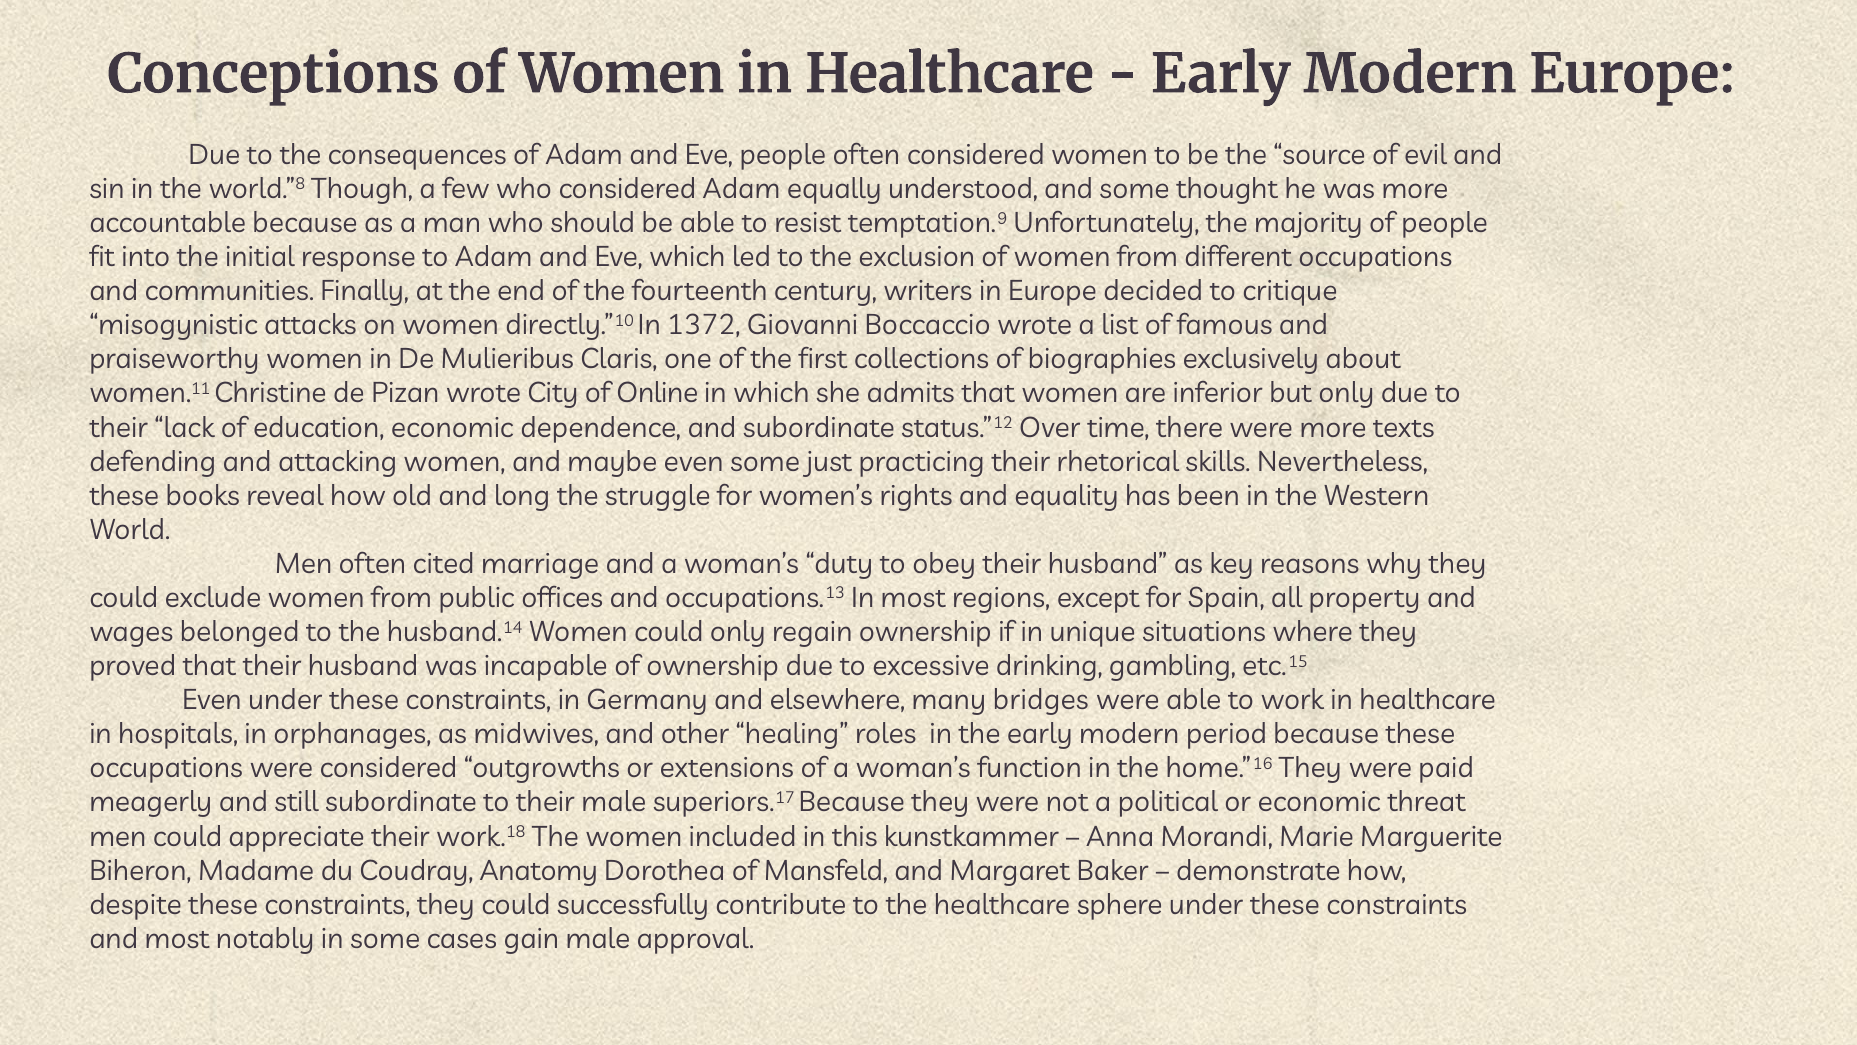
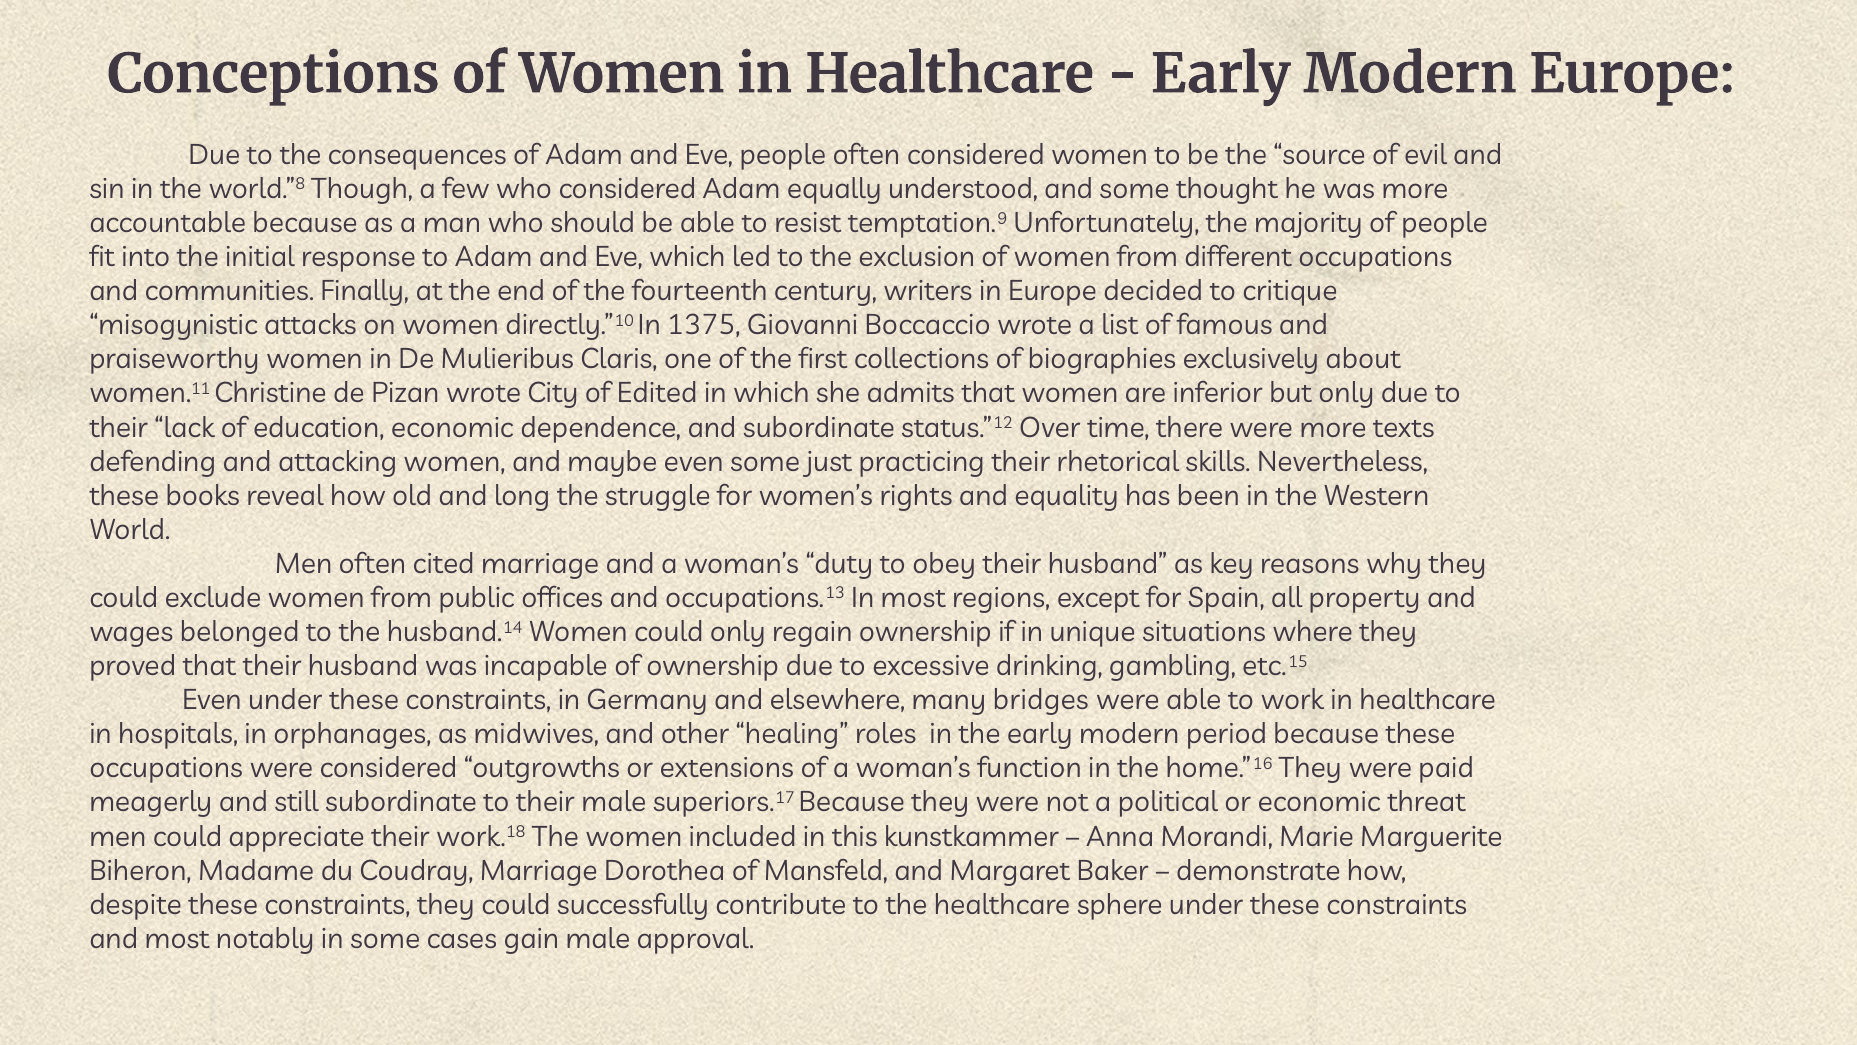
1372: 1372 -> 1375 (704, 325)
Online: Online -> Edited (657, 393)
Coudray Anatomy: Anatomy -> Marriage (539, 870)
